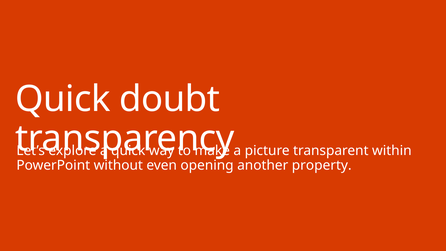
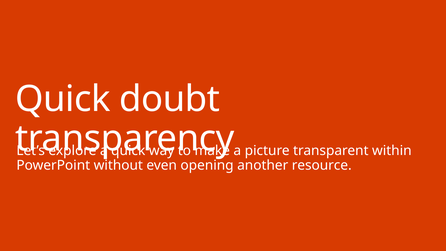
property: property -> resource (322, 165)
